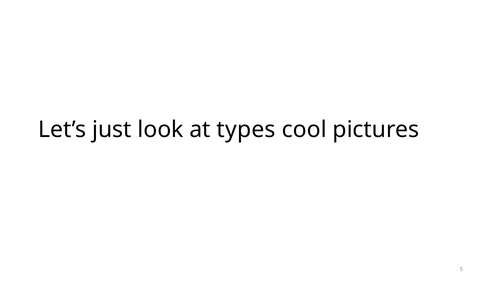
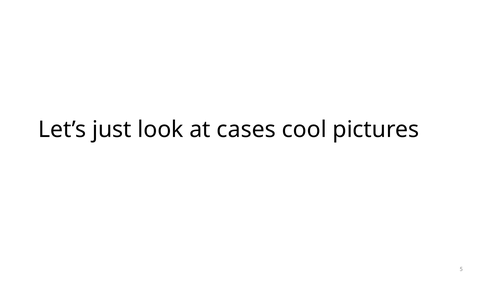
types: types -> cases (246, 130)
